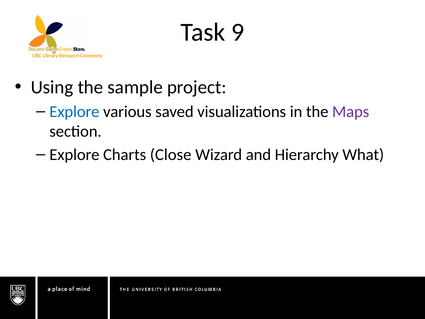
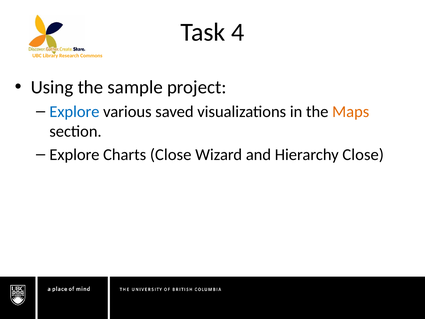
9: 9 -> 4 (238, 32)
Maps colour: purple -> orange (351, 112)
Hierarchy What: What -> Close (363, 155)
